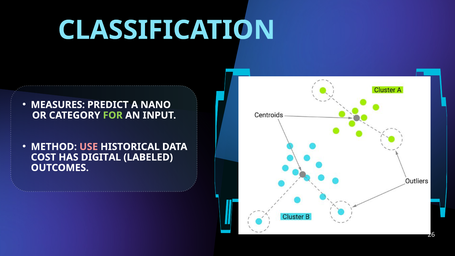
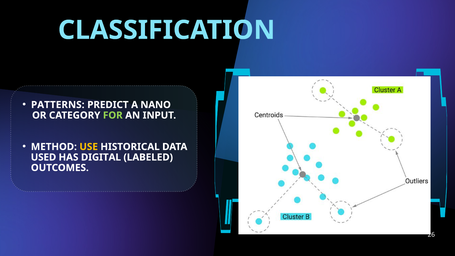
MEASURES: MEASURES -> PATTERNS (58, 105)
USE colour: pink -> yellow (89, 147)
COST: COST -> USED (43, 157)
